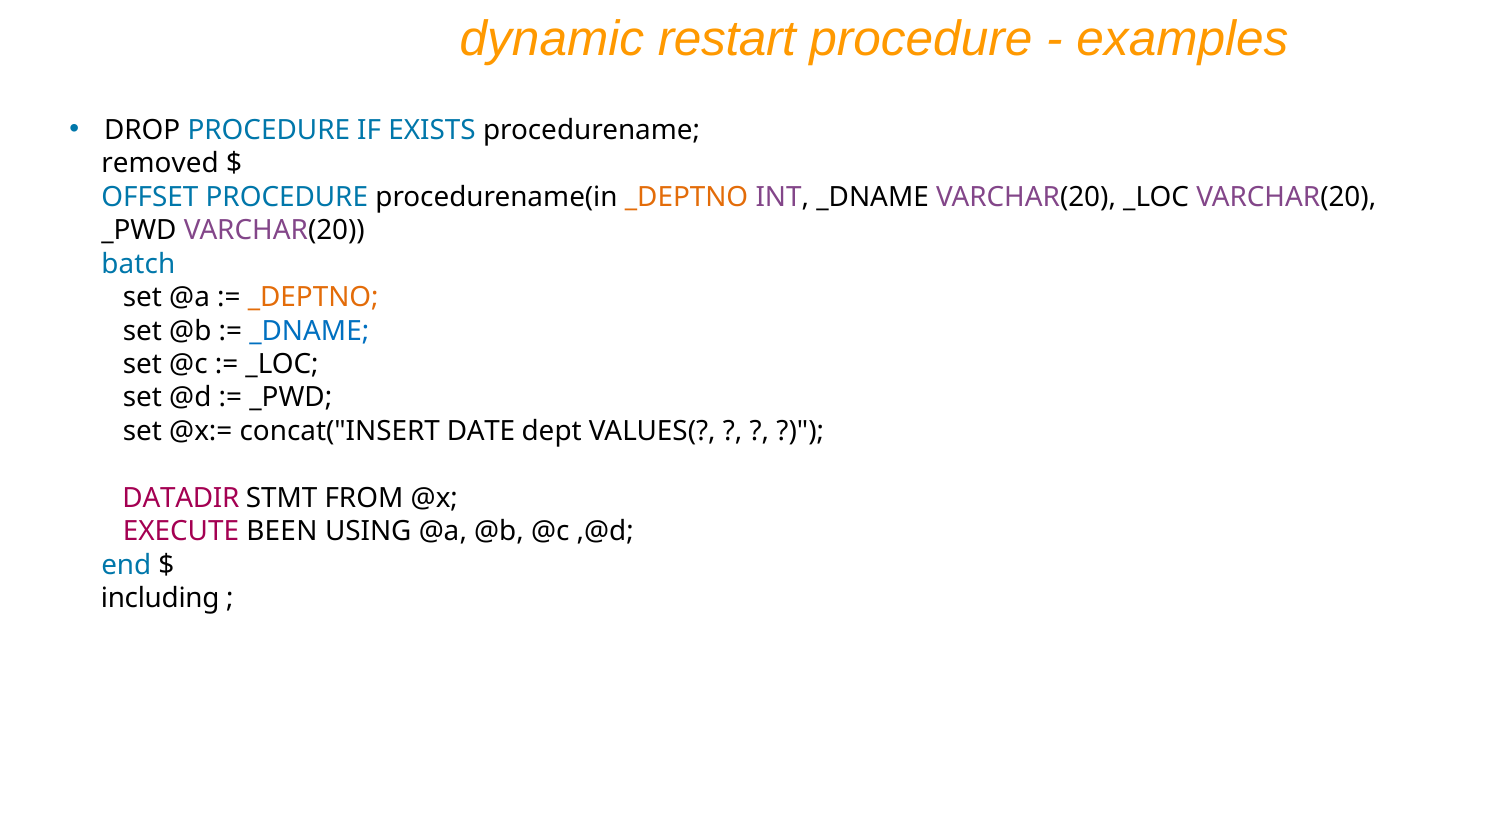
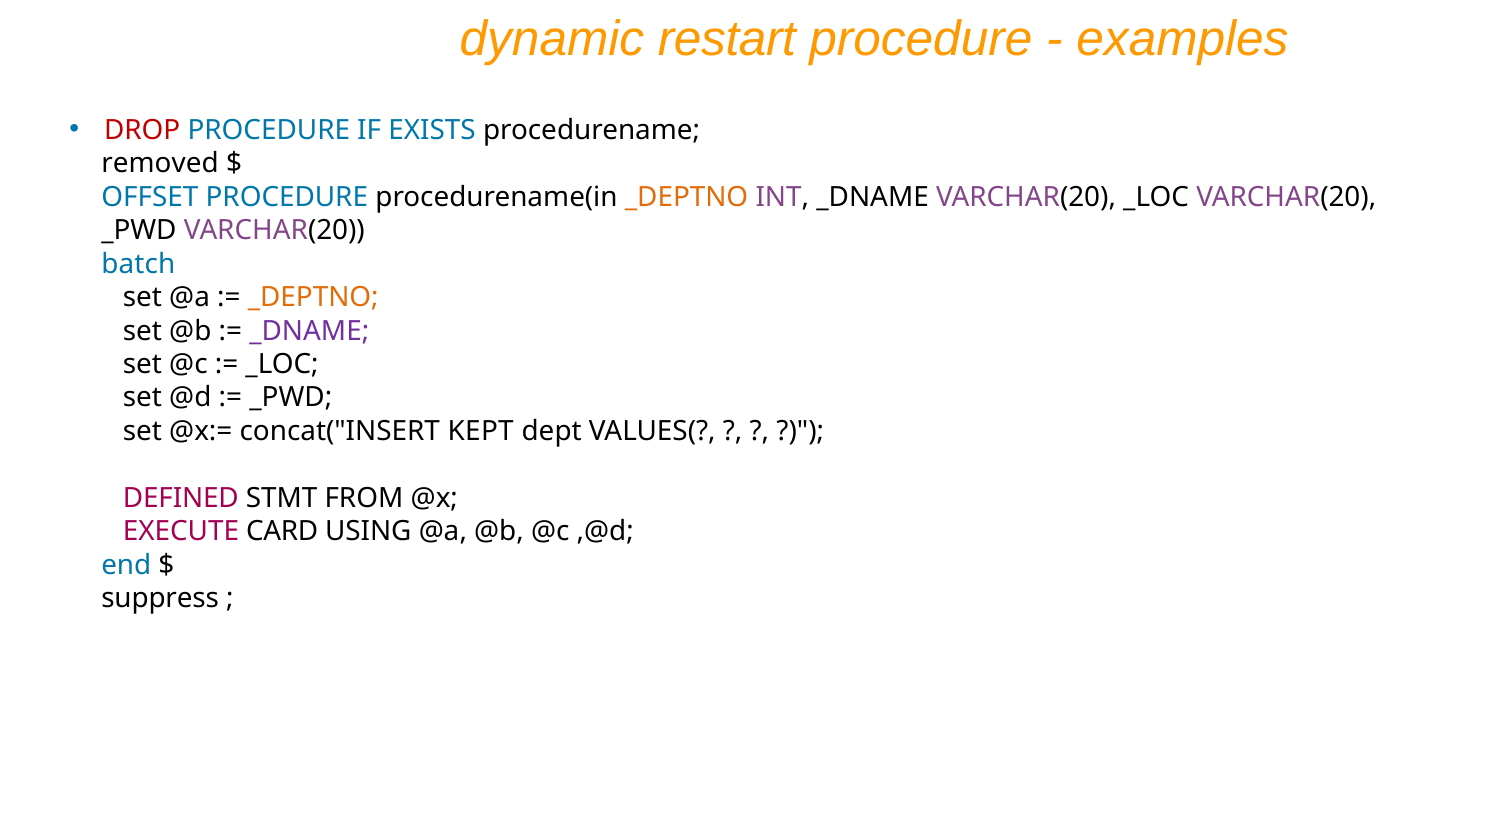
DROP colour: black -> red (142, 130)
_DNAME colour: blue -> purple (309, 331)
DATE: DATE -> KEPT (481, 431)
DATADIR: DATADIR -> DEFINED (181, 498)
BEEN: BEEN -> CARD (282, 531)
including: including -> suppress (160, 598)
